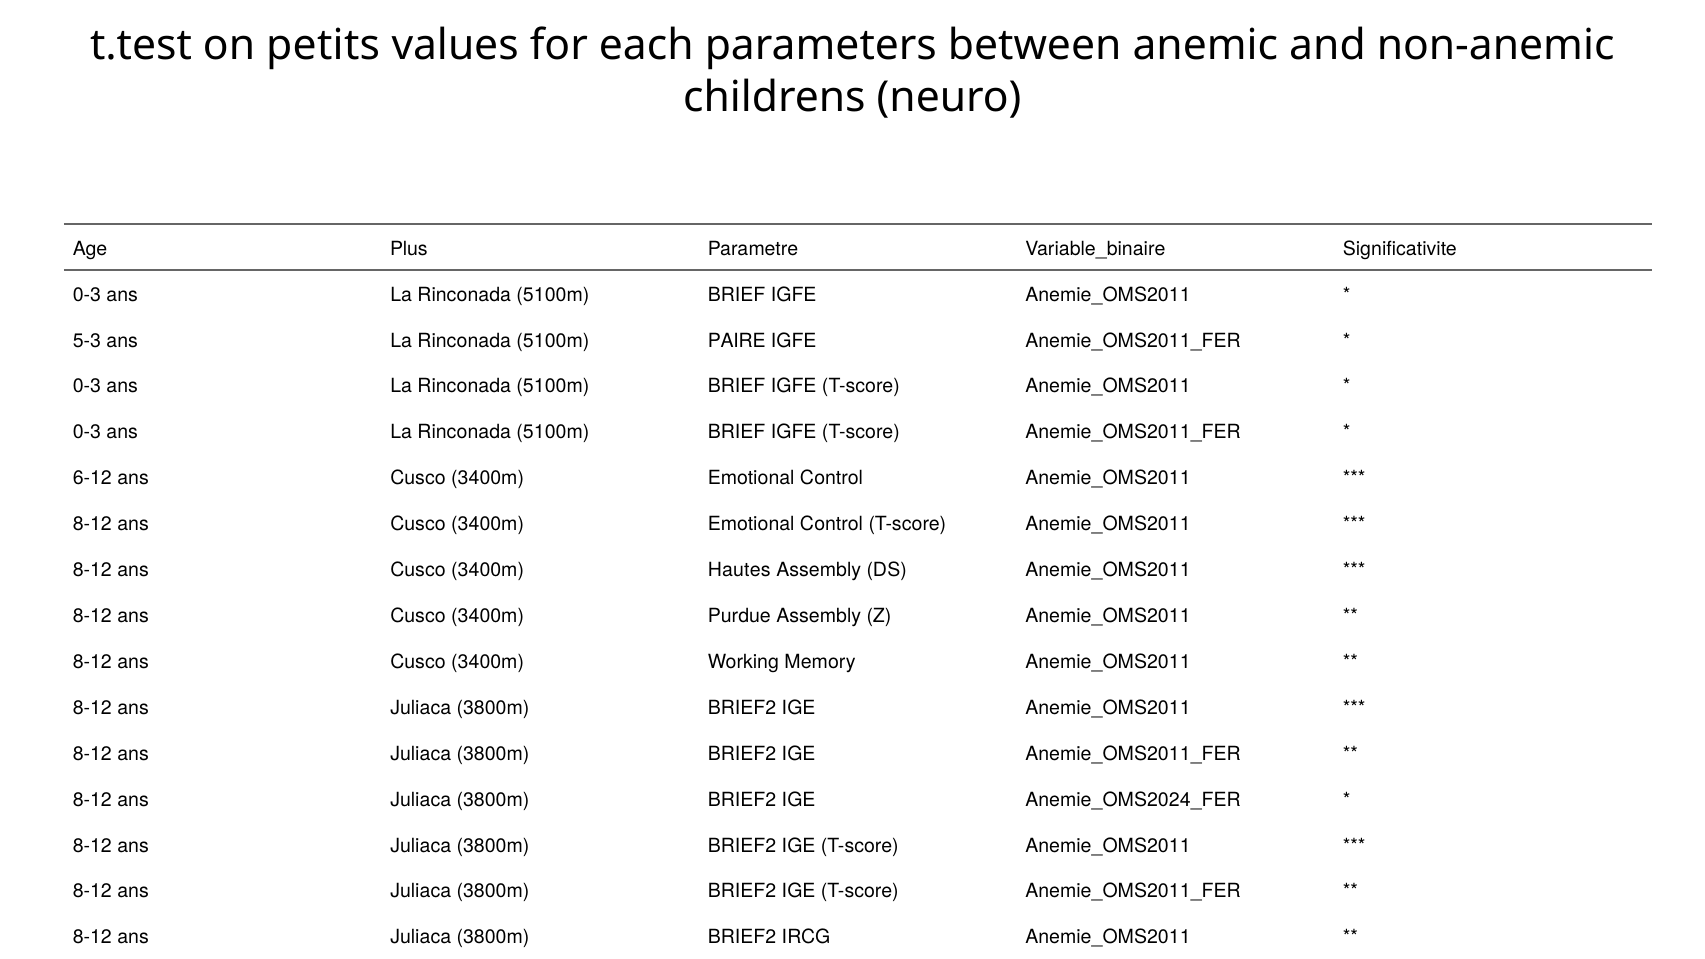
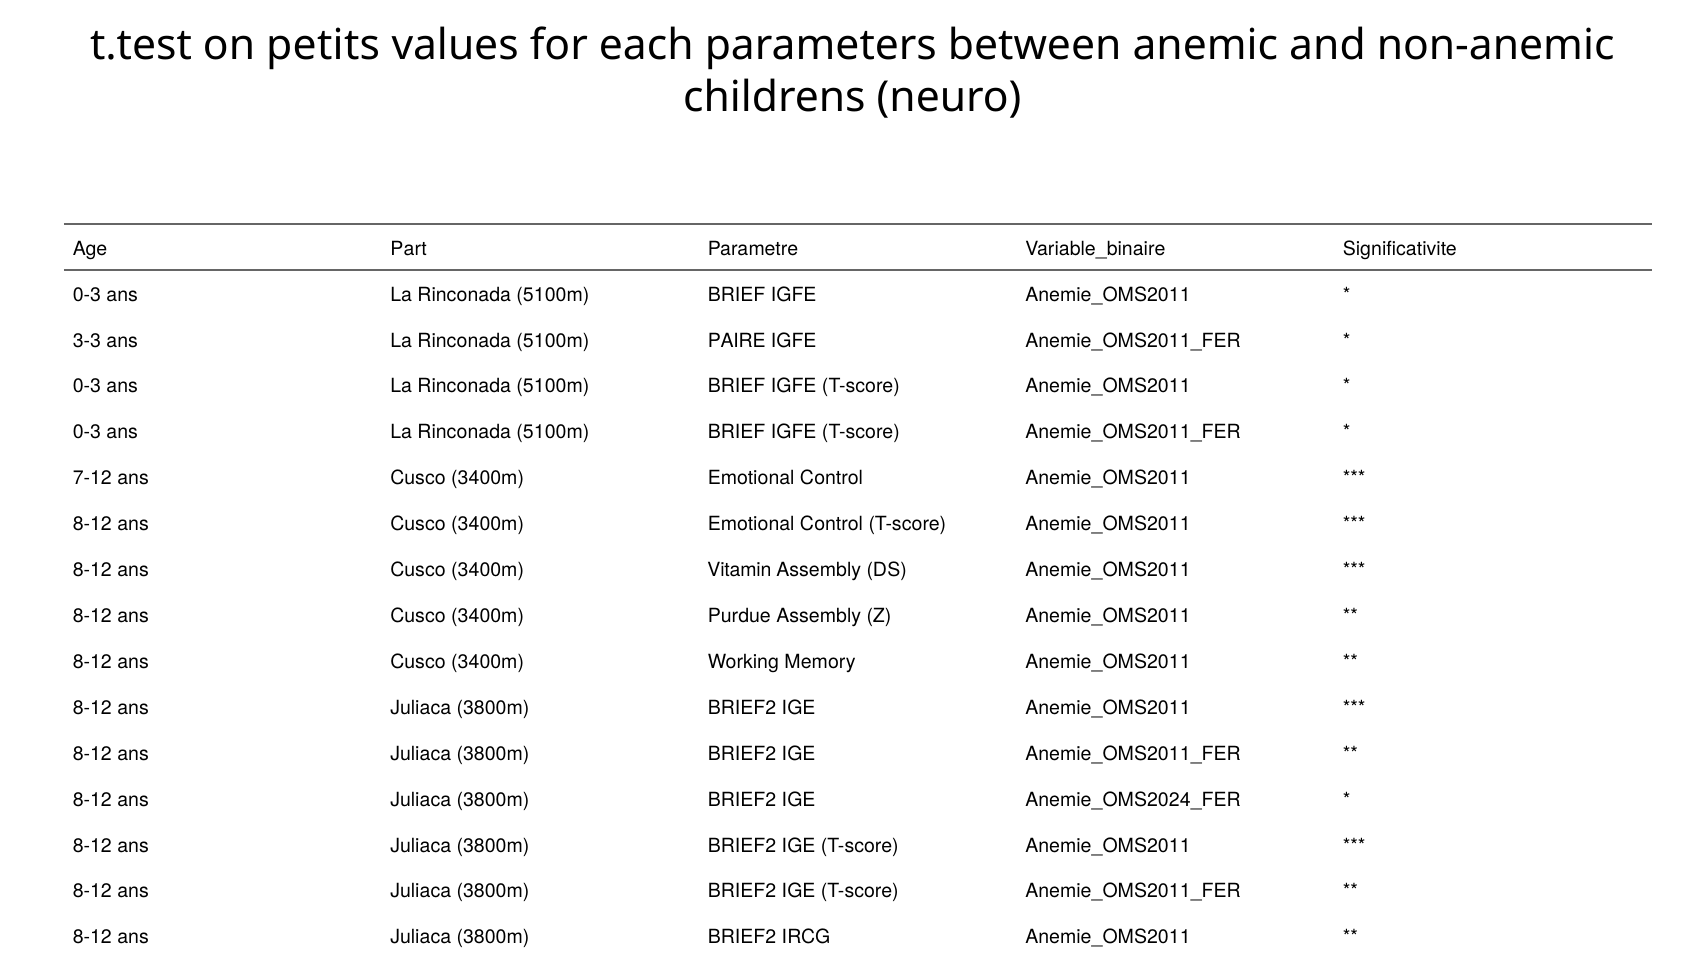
Plus: Plus -> Part (409, 249)
5-3: 5-3 -> 3-3 (87, 341)
6-12: 6-12 -> 7-12 (92, 478)
Hautes: Hautes -> Vitamin (739, 570)
